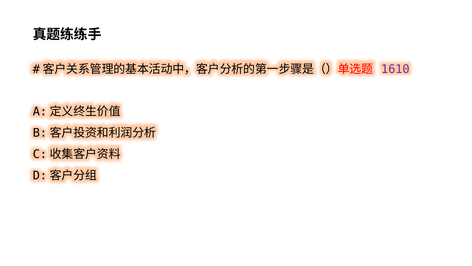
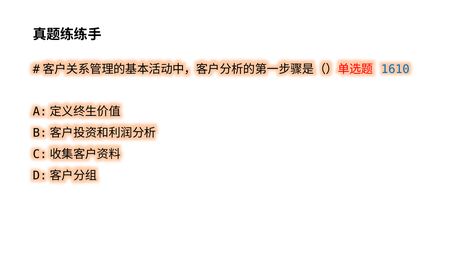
1610 colour: purple -> blue (395, 69)
